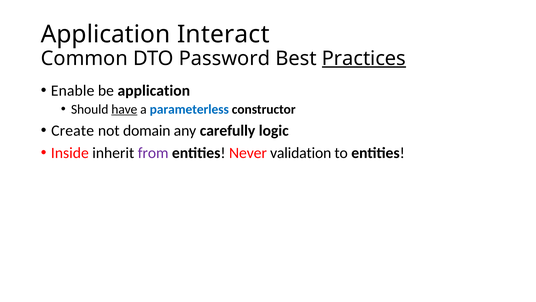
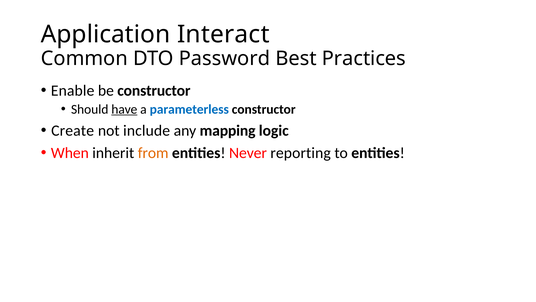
Practices underline: present -> none (364, 58)
be application: application -> constructor (154, 91)
domain: domain -> include (147, 130)
carefully: carefully -> mapping (228, 130)
Inside: Inside -> When (70, 153)
from colour: purple -> orange (153, 153)
validation: validation -> reporting (301, 153)
